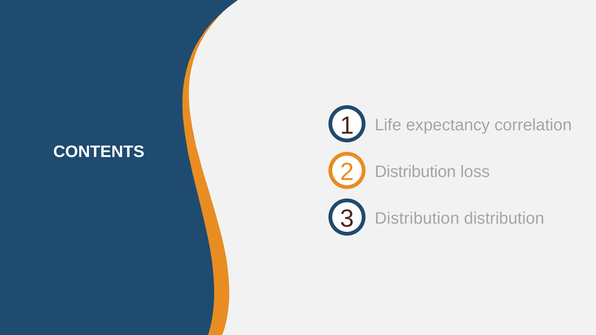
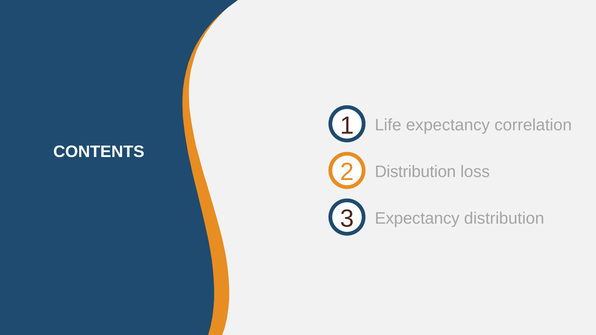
Distribution: Distribution -> Expectancy (417, 218)
